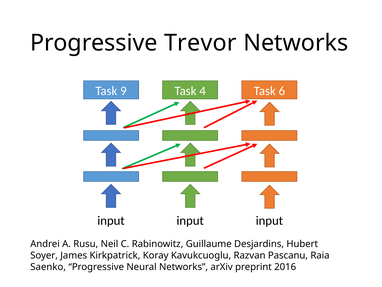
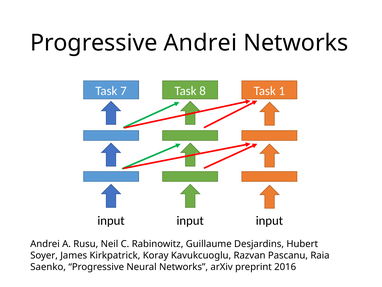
Progressive Trevor: Trevor -> Andrei (200, 43)
9: 9 -> 7 (123, 91)
4: 4 -> 8 (203, 91)
6: 6 -> 1 (282, 91)
